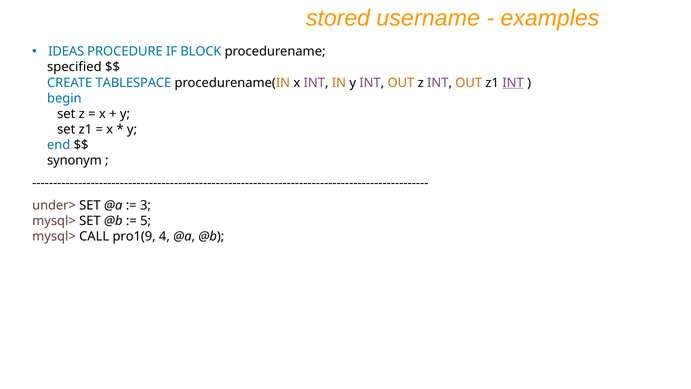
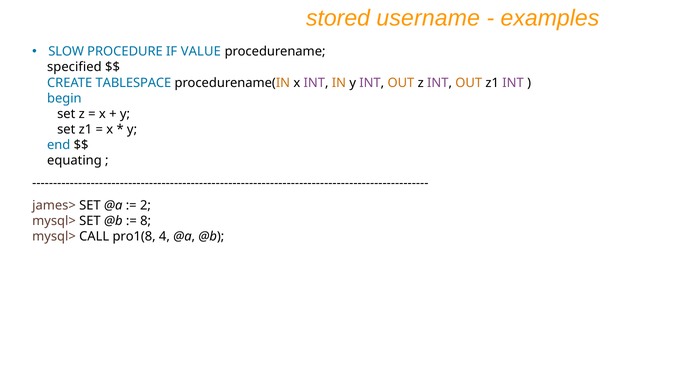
IDEAS: IDEAS -> SLOW (66, 52)
BLOCK: BLOCK -> VALUE (201, 52)
INT underline: present -> none (513, 83)
synonym: synonym -> equating (74, 160)
under>: under> -> james> (54, 205)
3: 3 -> 2 (145, 205)
5: 5 -> 8 (146, 221)
pro1(9: pro1(9 -> pro1(8 (134, 236)
